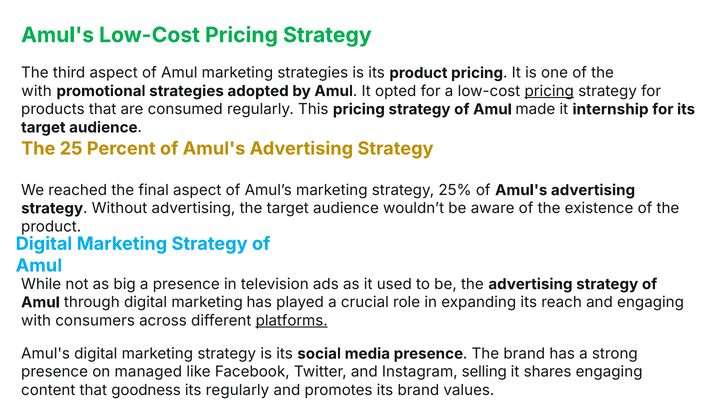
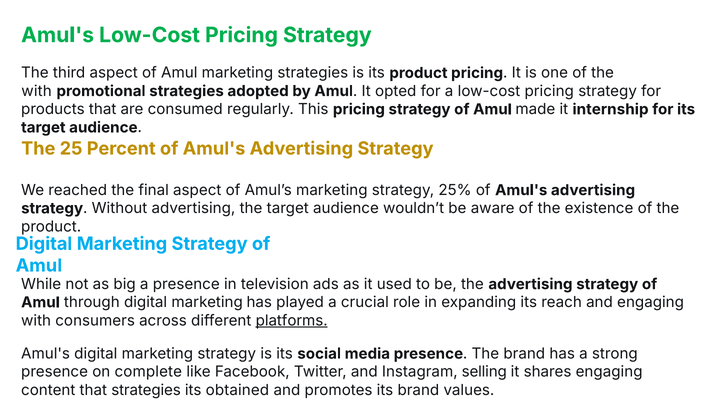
pricing underline: present -> none (549, 91)
managed: managed -> complete (148, 372)
that goodness: goodness -> strategies (146, 390)
its regularly: regularly -> obtained (237, 390)
